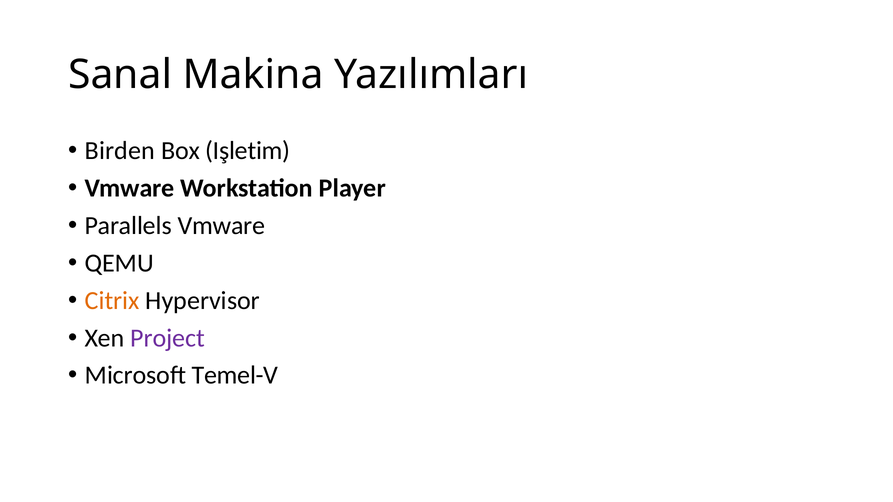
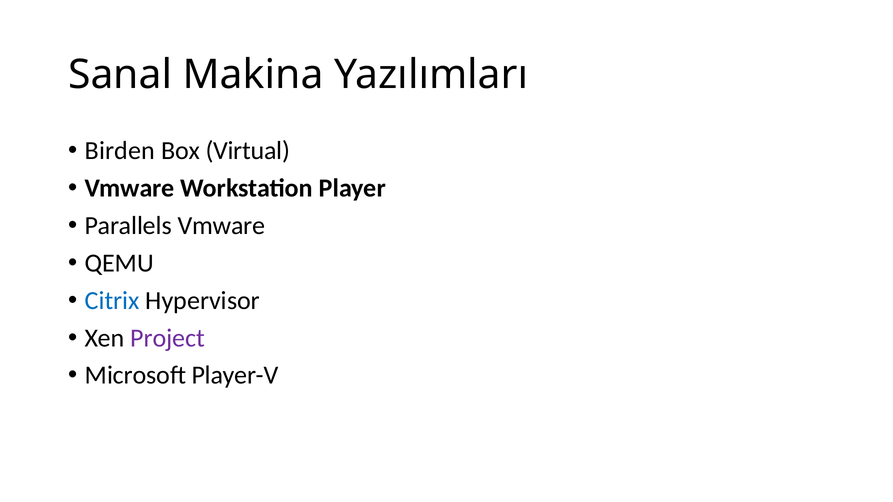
Işletim: Işletim -> Virtual (248, 151)
Citrix colour: orange -> blue (112, 301)
Temel-V: Temel-V -> Player-V (235, 376)
